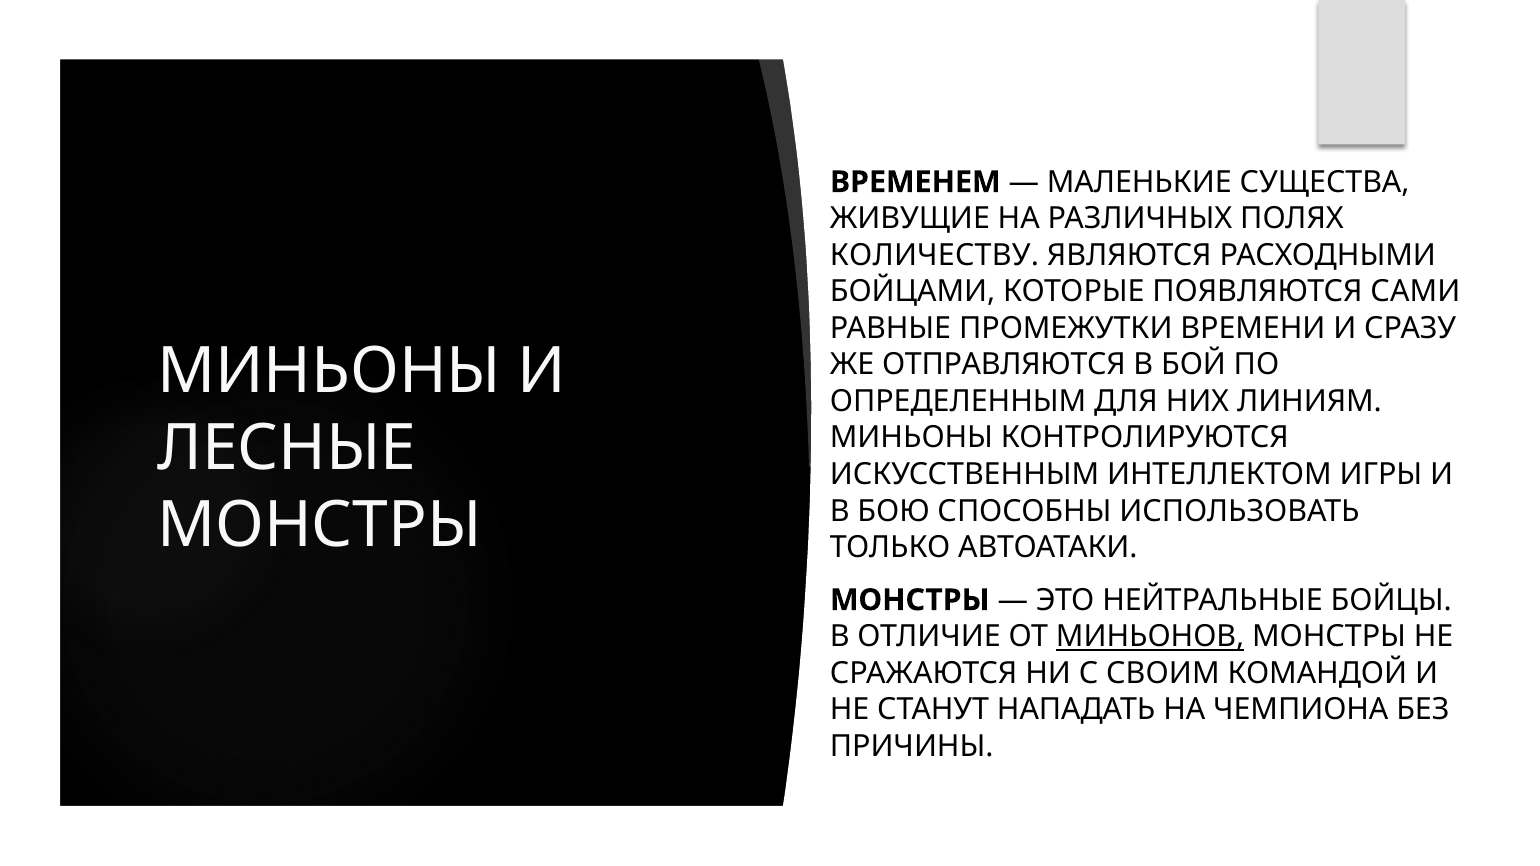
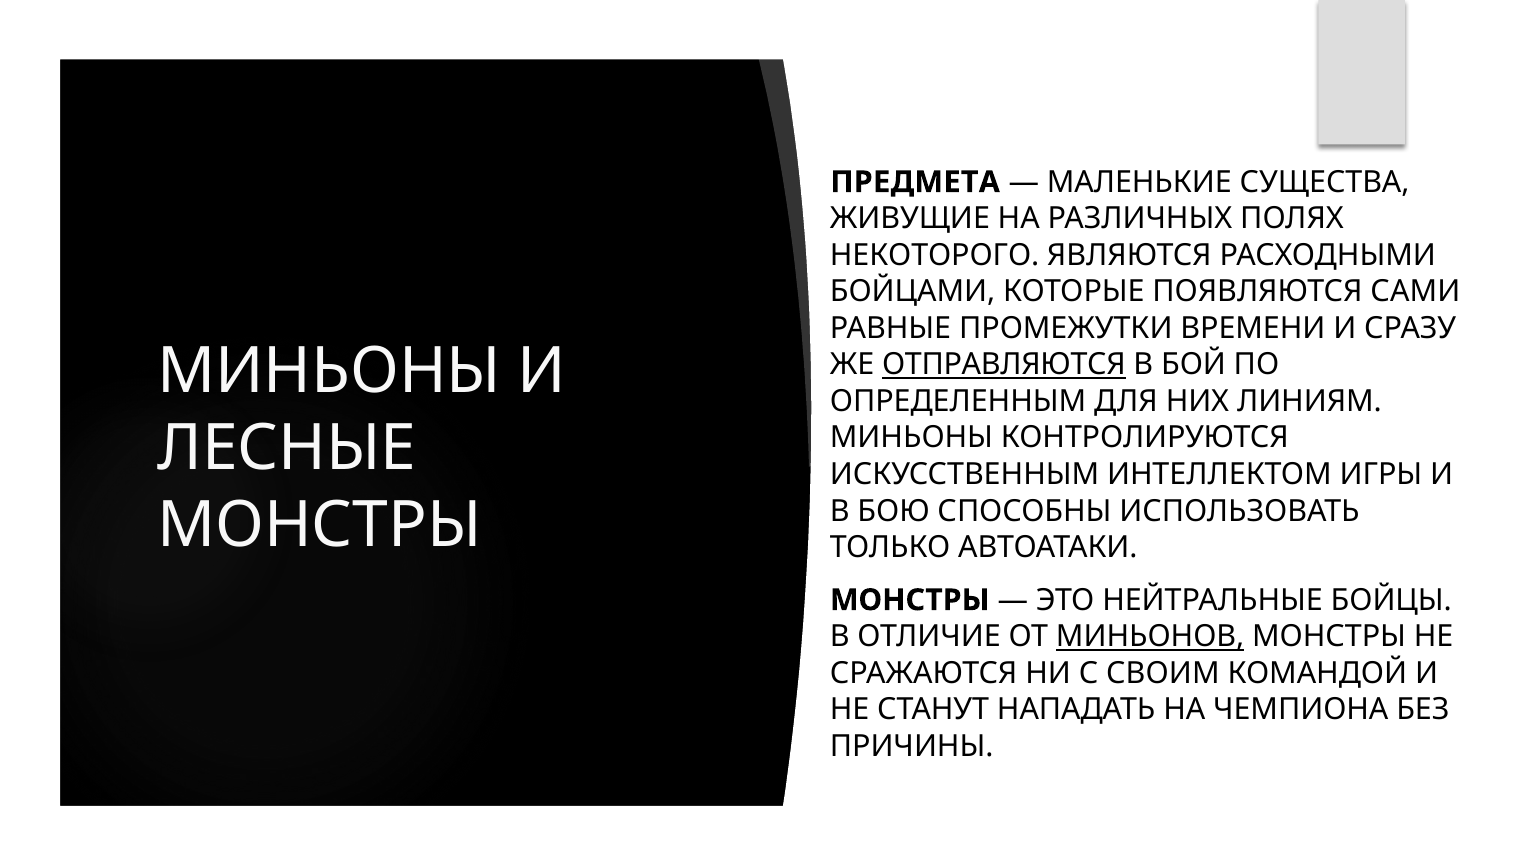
ВРЕМЕНЕМ: ВРЕМЕНЕМ -> ПРЕДМЕТА (915, 182)
КОЛИЧЕСТВУ: КОЛИЧЕСТВУ -> НЕКОТОРОГО (935, 255)
ОТПРАВЛЯЮТСЯ underline: none -> present (1004, 365)
